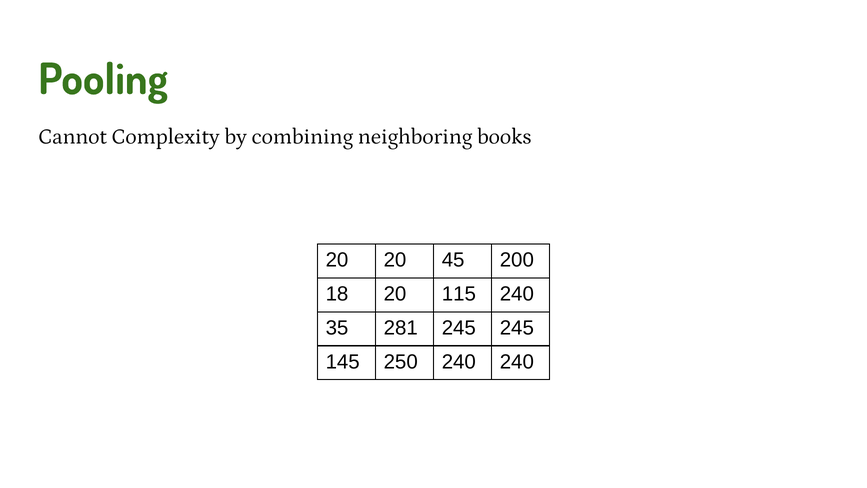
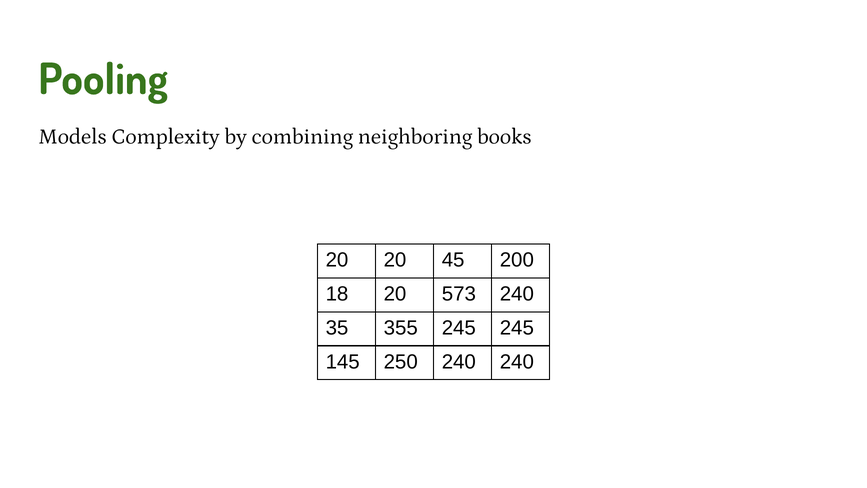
Cannot: Cannot -> Models (72, 136)
115: 115 -> 573 (459, 294)
281: 281 -> 355 (401, 328)
